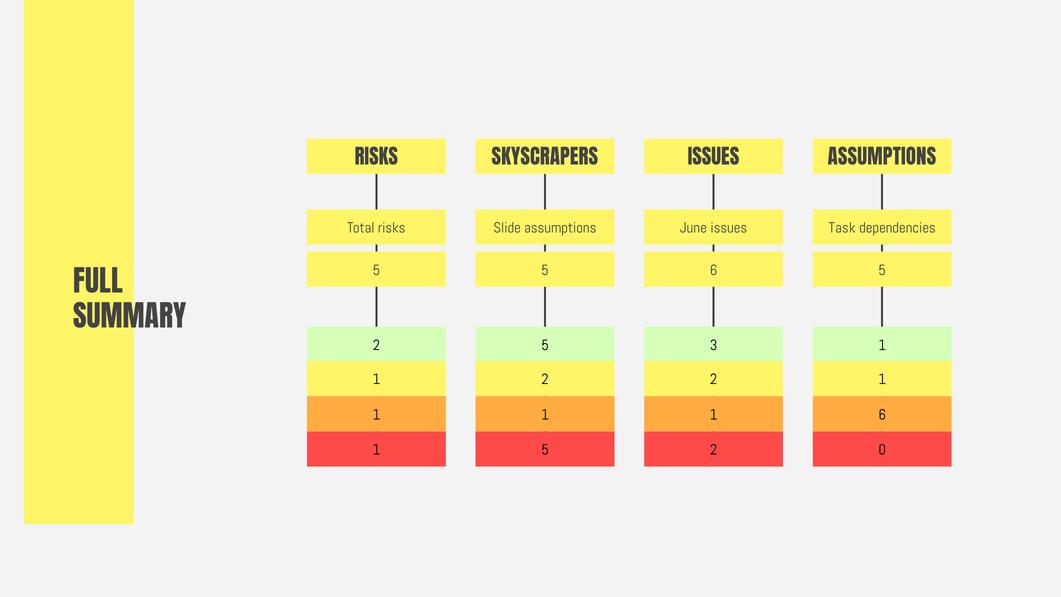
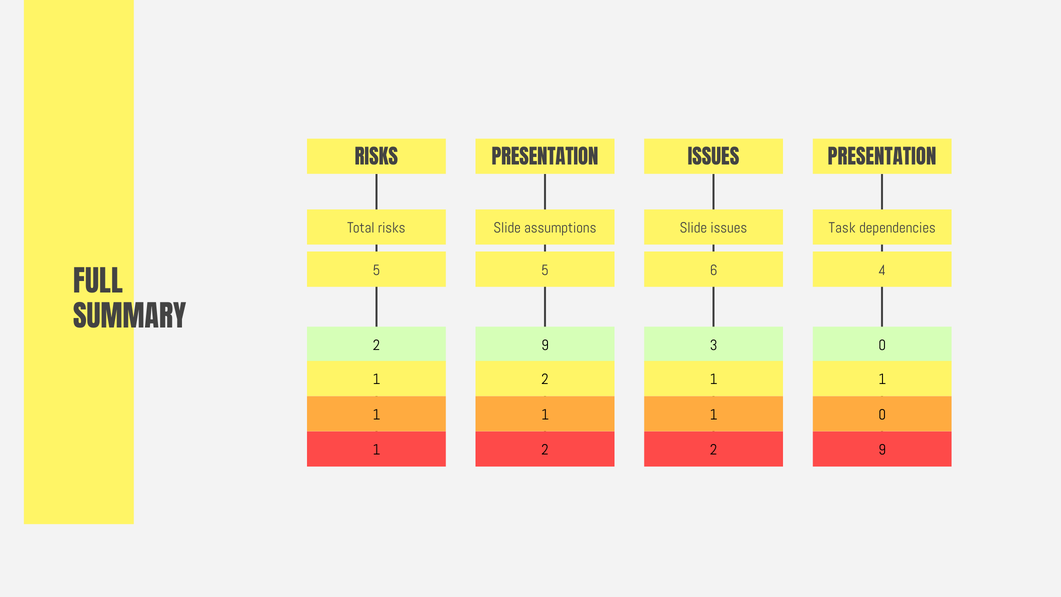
RISKS SKYSCRAPERS: SKYSCRAPERS -> PRESENTATION (545, 158)
ISSUES ASSUMPTIONS: ASSUMPTIONS -> PRESENTATION (882, 158)
assumptions June: June -> Slide (693, 228)
6 5: 5 -> 4 (882, 270)
5: 5 -> 9 (545, 345)
3 1: 1 -> 0 (882, 345)
2 2: 2 -> 1 (714, 379)
1 6: 6 -> 0 (882, 415)
5: 5 -> 2 (545, 450)
0: 0 -> 9 (882, 450)
